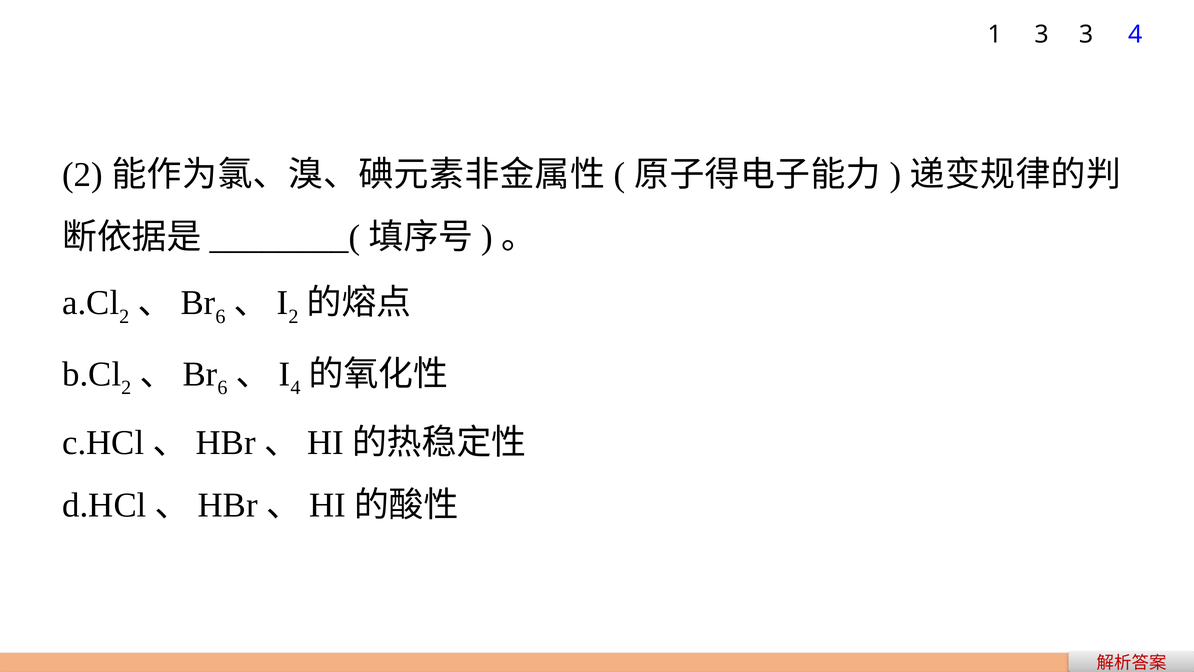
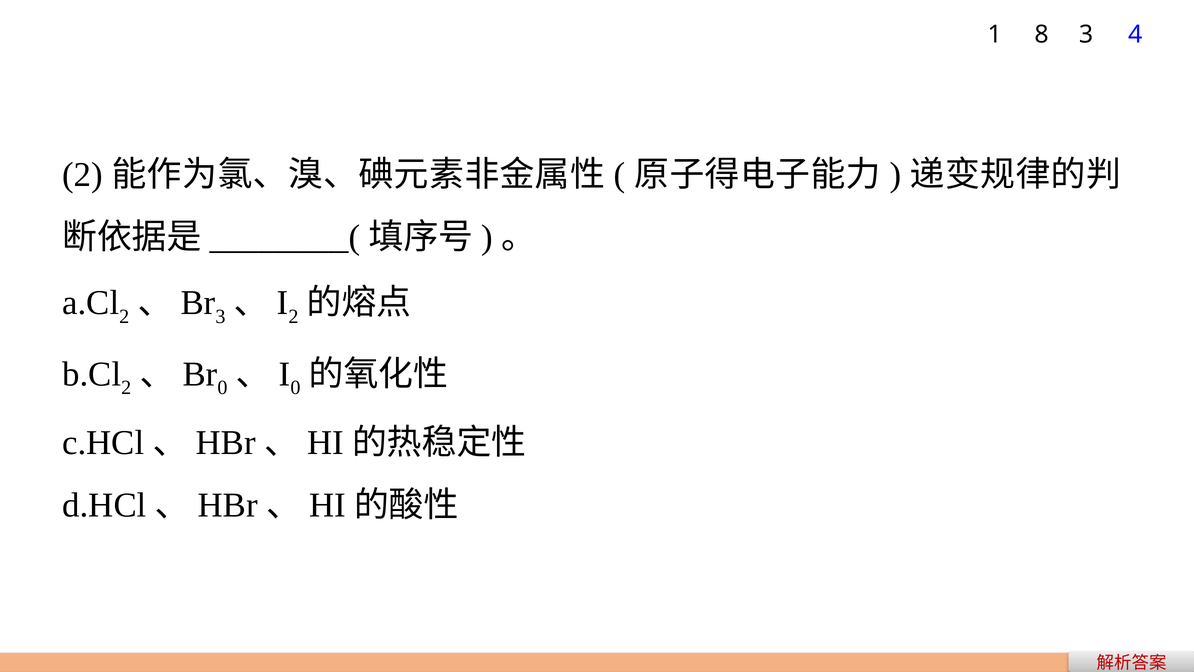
1 3: 3 -> 8 (1042, 34)
6: 6 -> 3 (221, 316)
6: 6 -> 0 (222, 388)
4: 4 -> 0 (295, 388)
